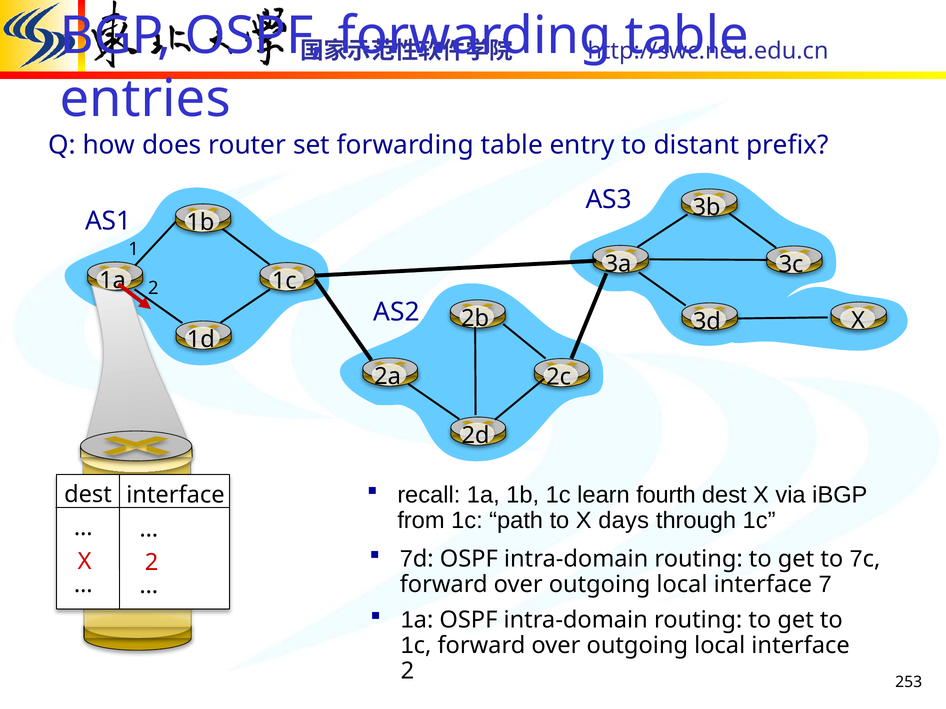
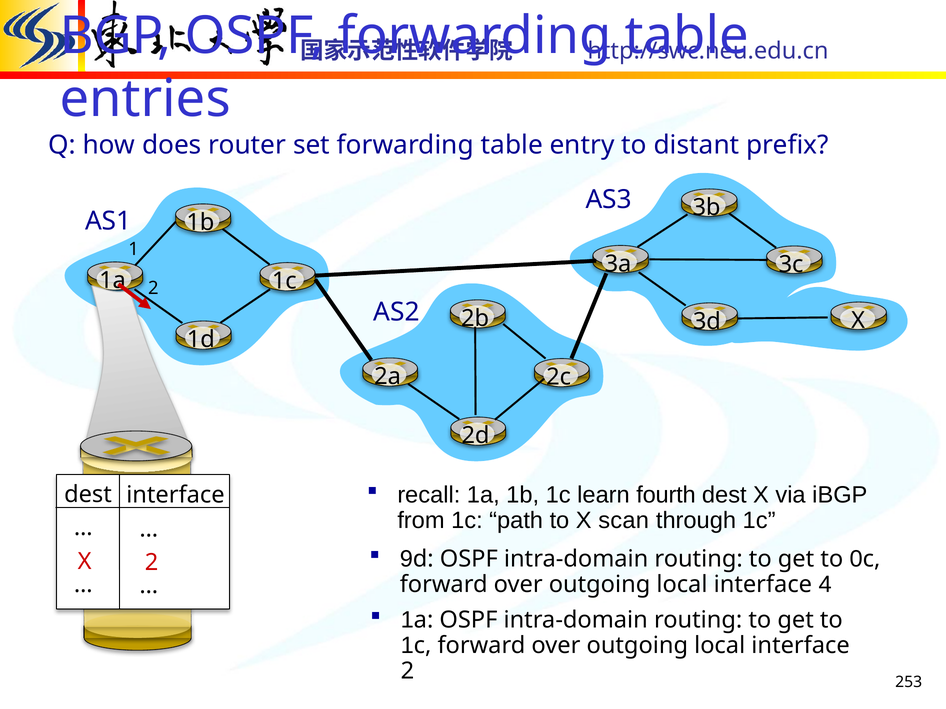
days: days -> scan (624, 521)
7: 7 -> 9 (406, 559)
to 7: 7 -> 0 (856, 559)
interface 7: 7 -> 4 (825, 585)
